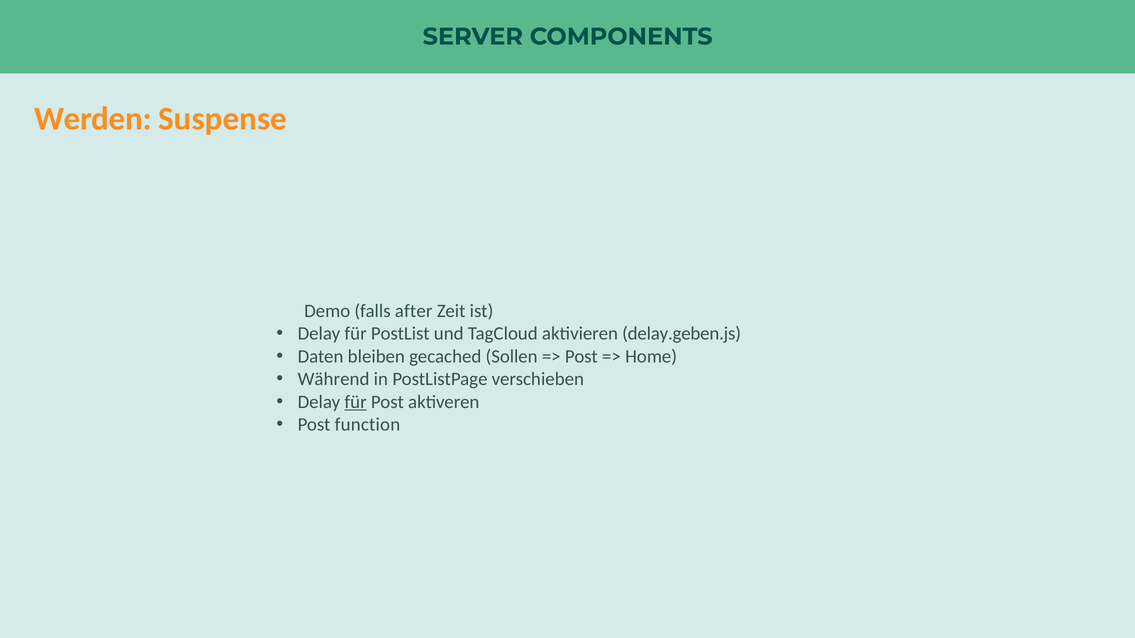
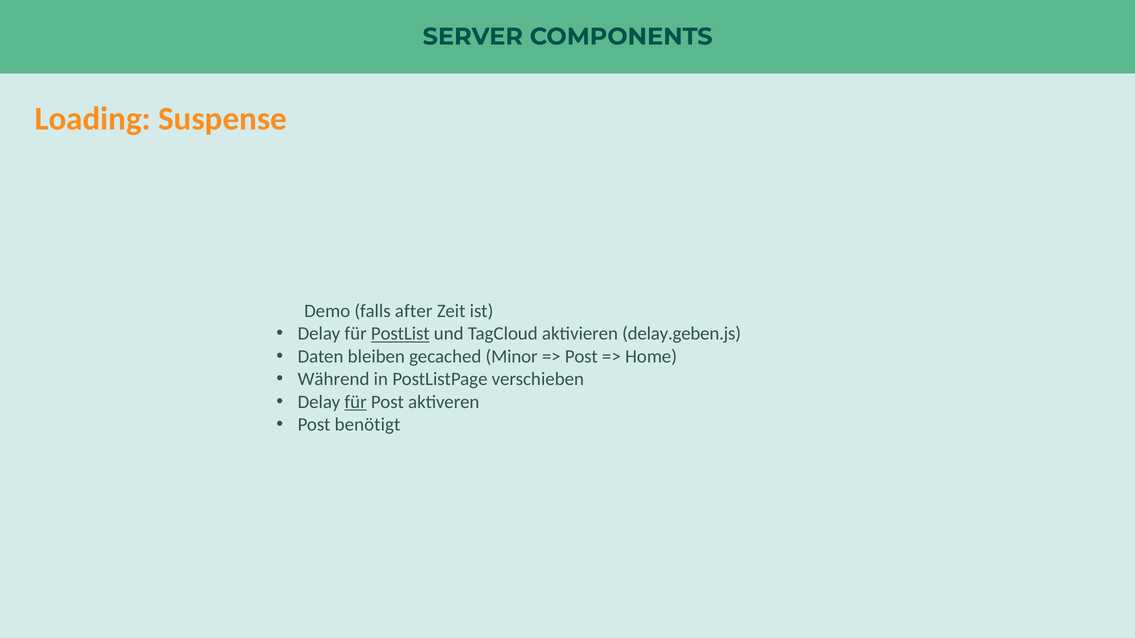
Werden: Werden -> Loading (93, 119)
PostList underline: none -> present (400, 334)
Sollen: Sollen -> Minor (512, 357)
function: function -> benötigt (368, 425)
